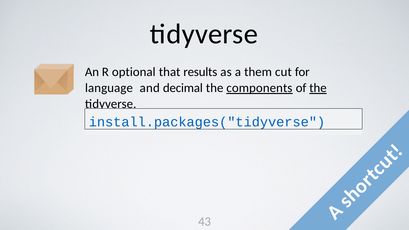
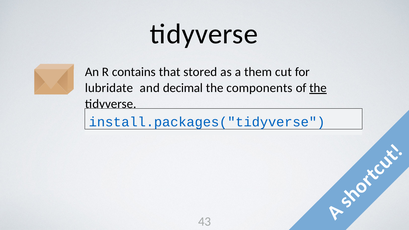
optional: optional -> contains (134, 72)
results: results -> stored (200, 72)
language: language -> lubridate (109, 88)
components underline: present -> none (259, 88)
